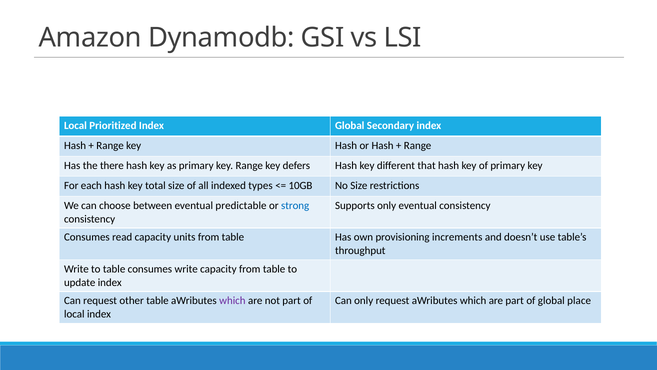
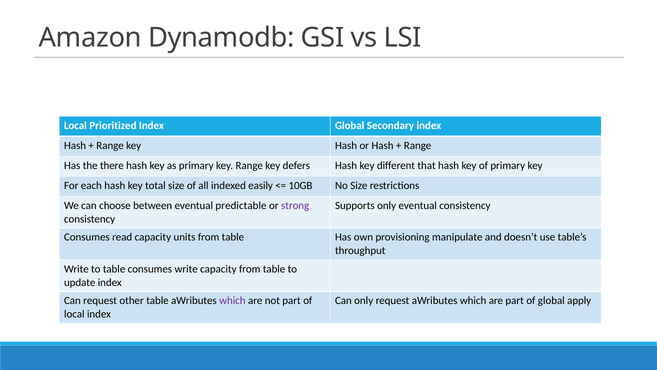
types: types -> easily (261, 185)
strong colour: blue -> purple (295, 205)
increments: increments -> manipulate (457, 237)
place: place -> apply (579, 300)
